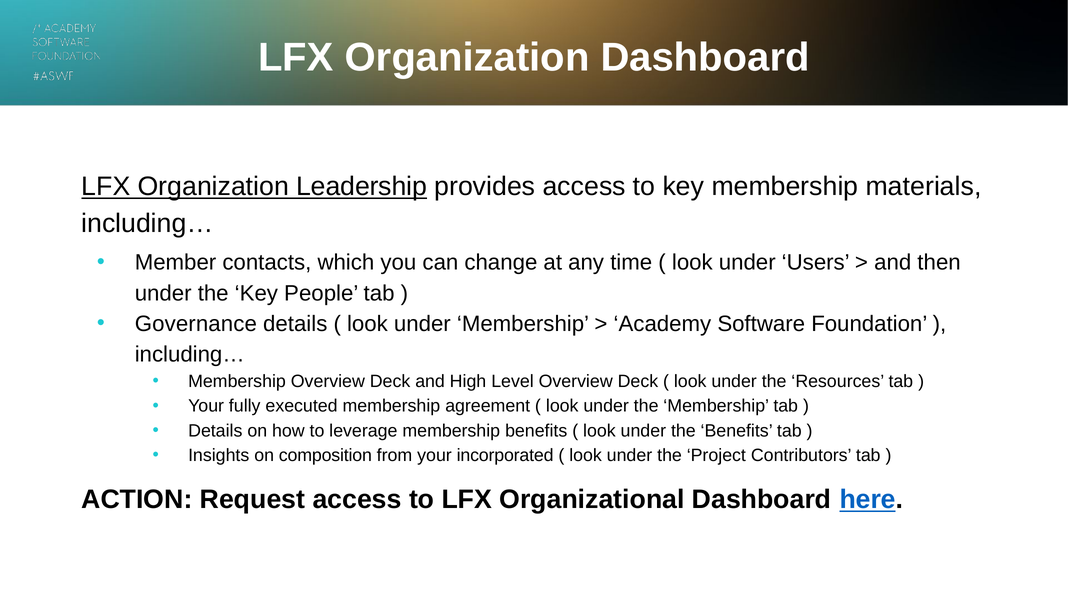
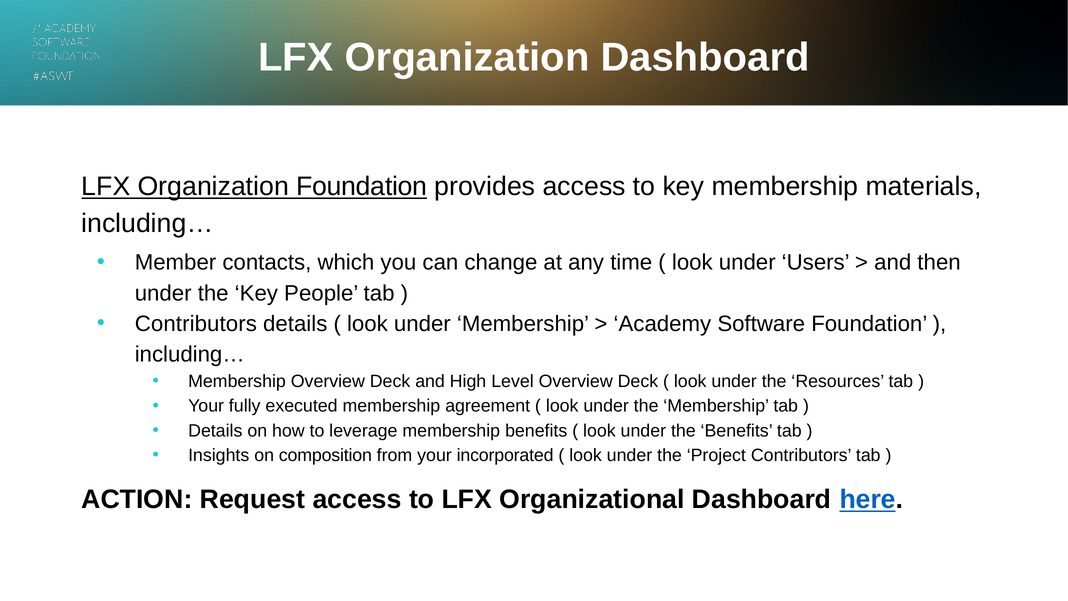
Organization Leadership: Leadership -> Foundation (362, 187)
Governance: Governance -> Contributors (196, 324)
